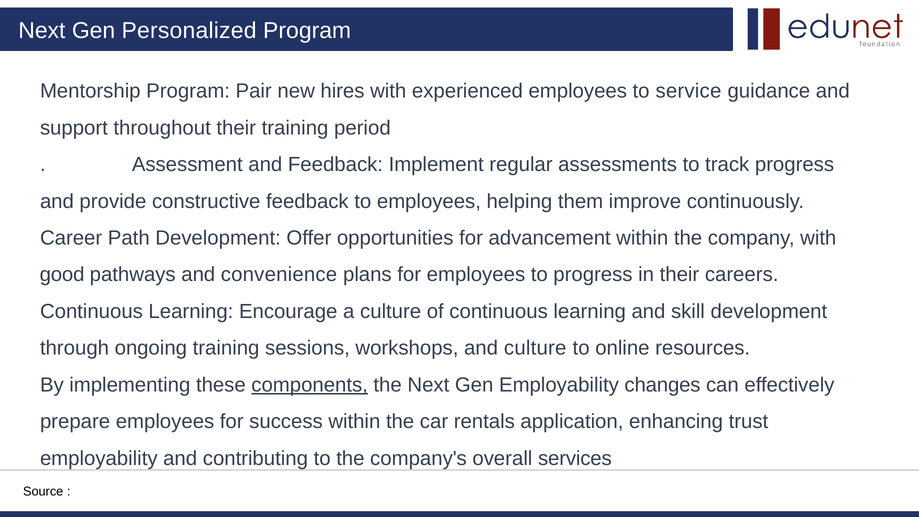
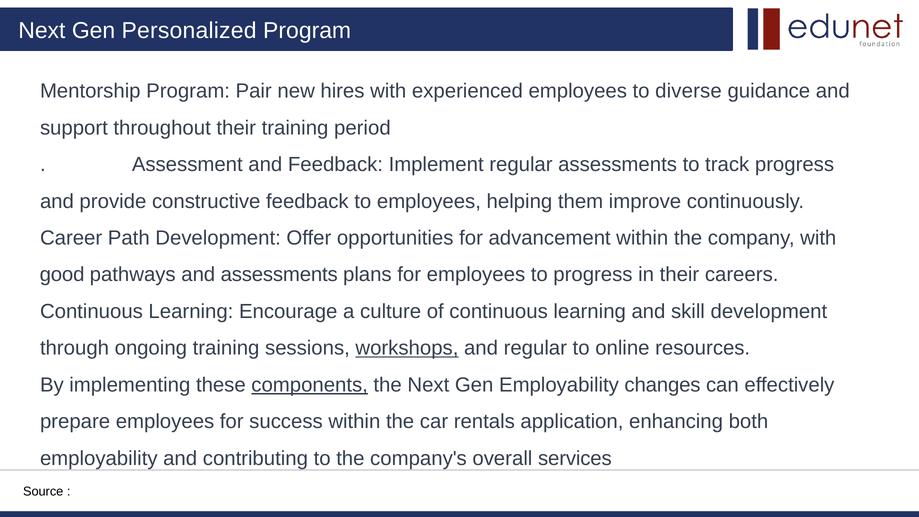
service: service -> diverse (688, 91)
and convenience: convenience -> assessments (279, 275)
workshops underline: none -> present (407, 348)
and culture: culture -> regular (535, 348)
trust: trust -> both (748, 422)
